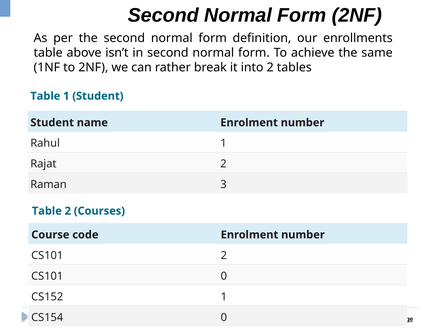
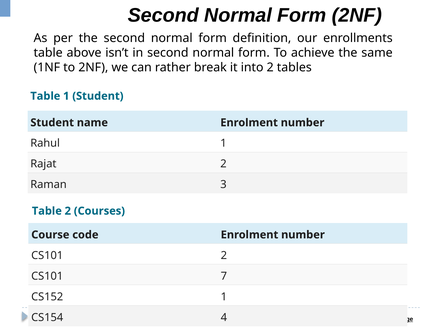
CS101 0: 0 -> 7 (224, 276)
CS154 0: 0 -> 4 (224, 317)
